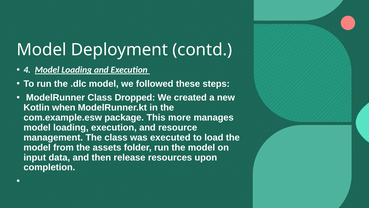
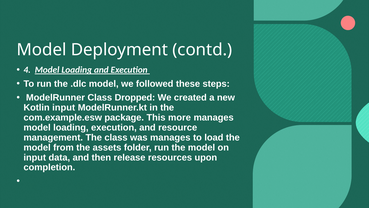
Kotlin when: when -> input (64, 107)
was executed: executed -> manages (170, 137)
